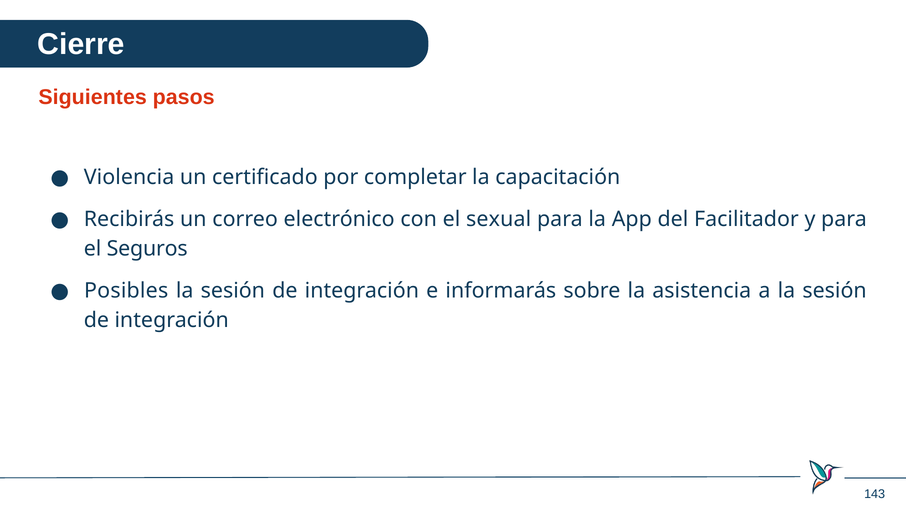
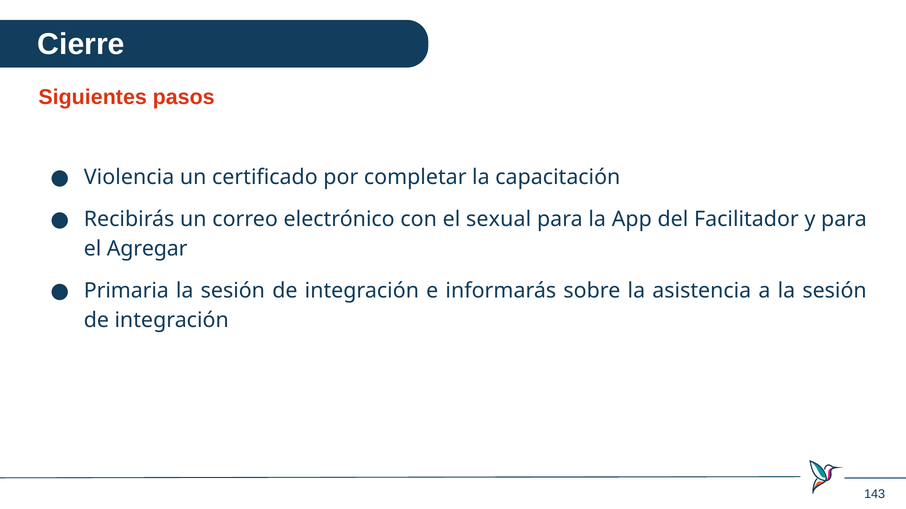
Seguros: Seguros -> Agregar (147, 249)
Posibles: Posibles -> Primaria (126, 291)
